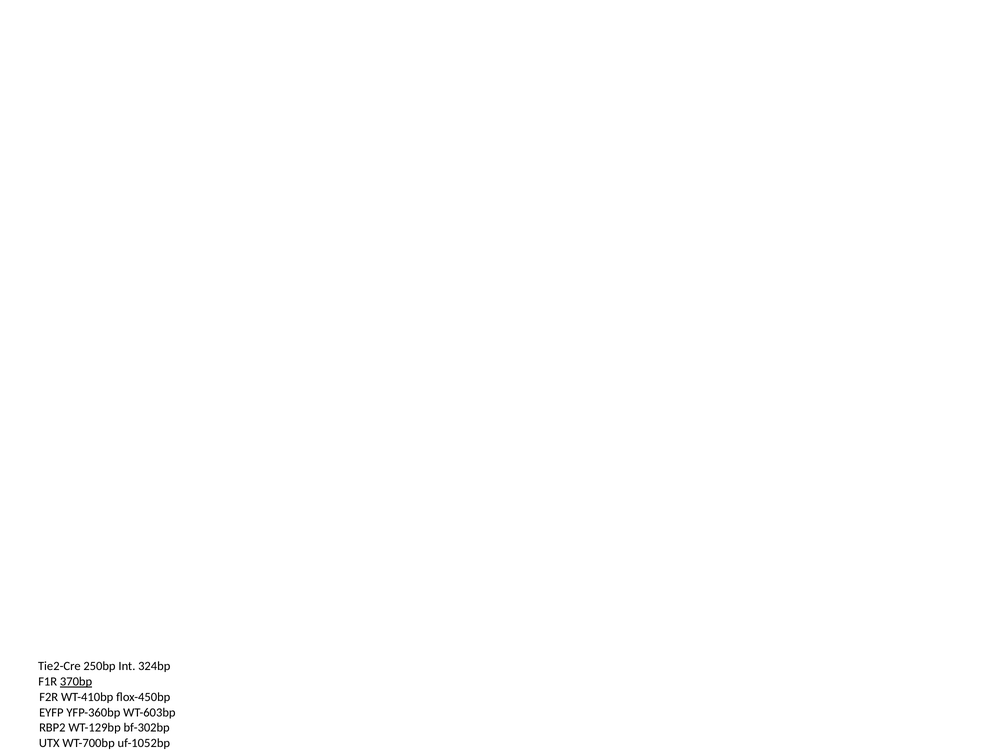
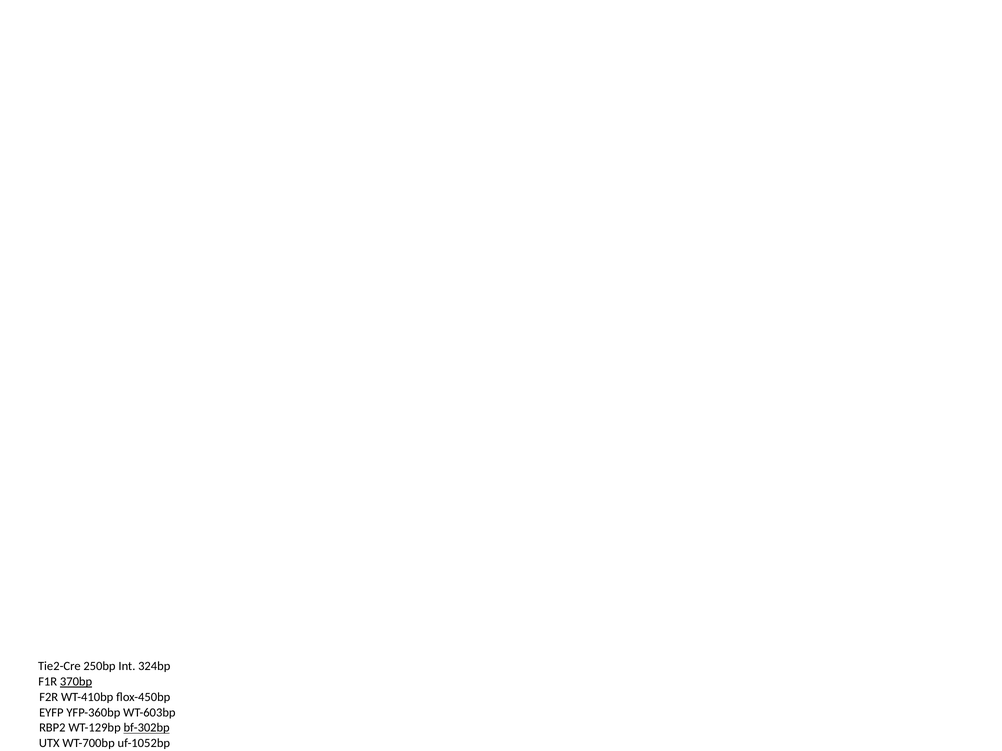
bf-302bp underline: none -> present (147, 728)
